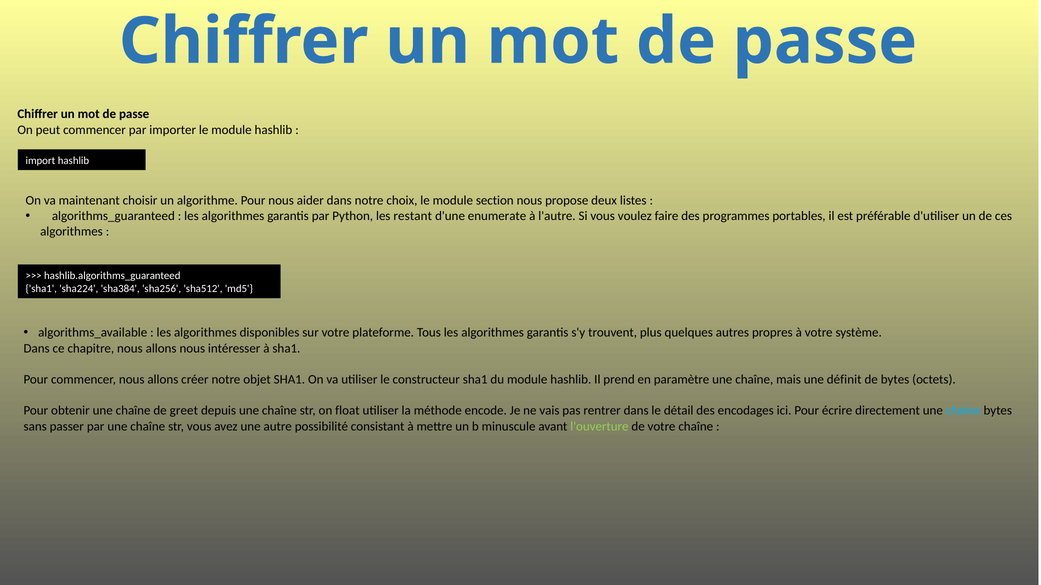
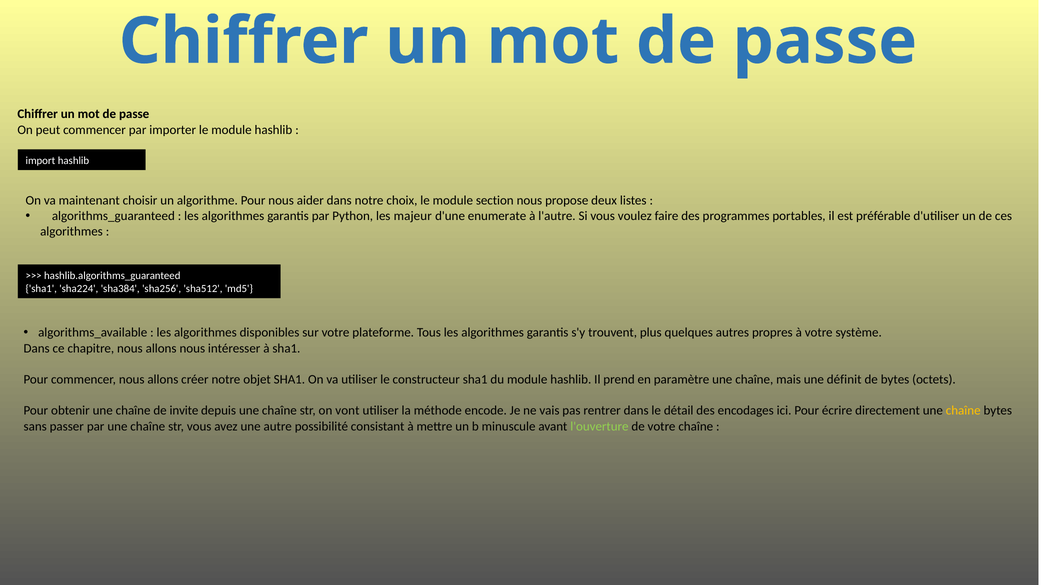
restant: restant -> majeur (413, 216)
greet: greet -> invite (184, 411)
float: float -> vont (347, 411)
chaîne colour: light blue -> yellow (963, 411)
